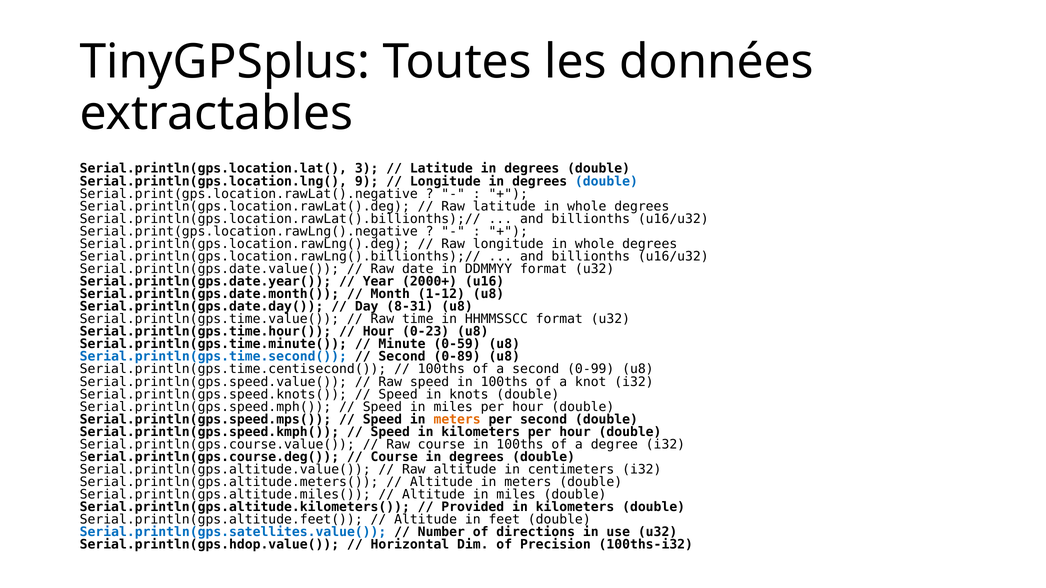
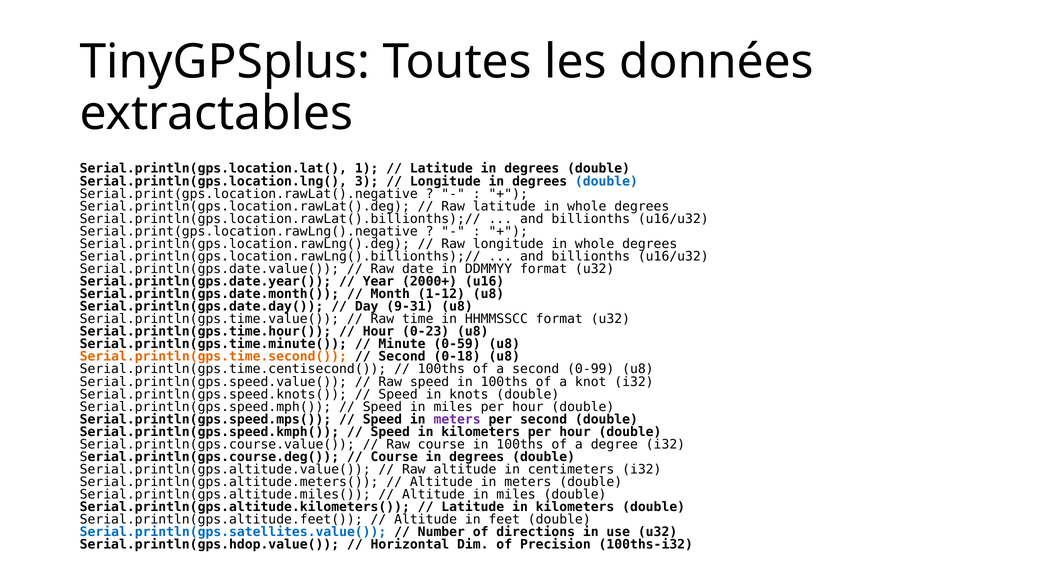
3: 3 -> 1 (367, 169)
9: 9 -> 3 (367, 181)
8-31: 8-31 -> 9-31 (410, 307)
Serial.println(gps.time.second( colour: blue -> orange (213, 357)
0-89: 0-89 -> 0-18 (457, 357)
meters colour: orange -> purple (457, 420)
Provided: Provided -> Latitude (473, 507)
